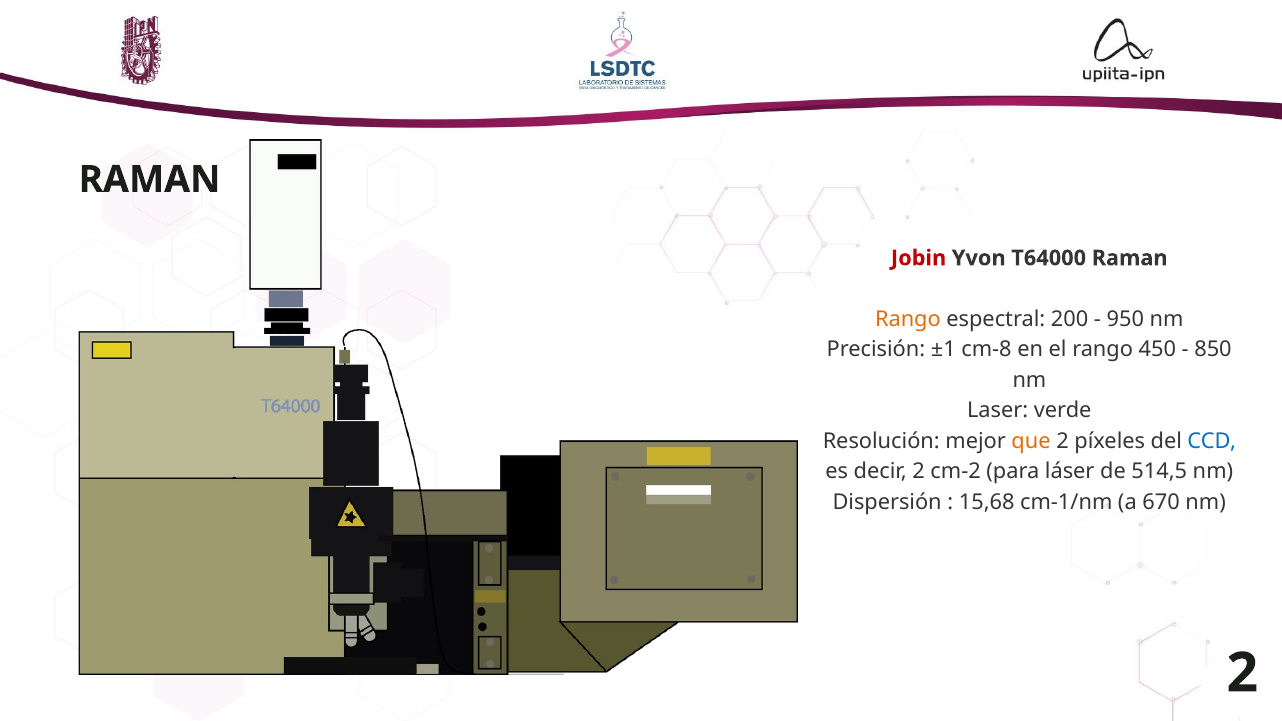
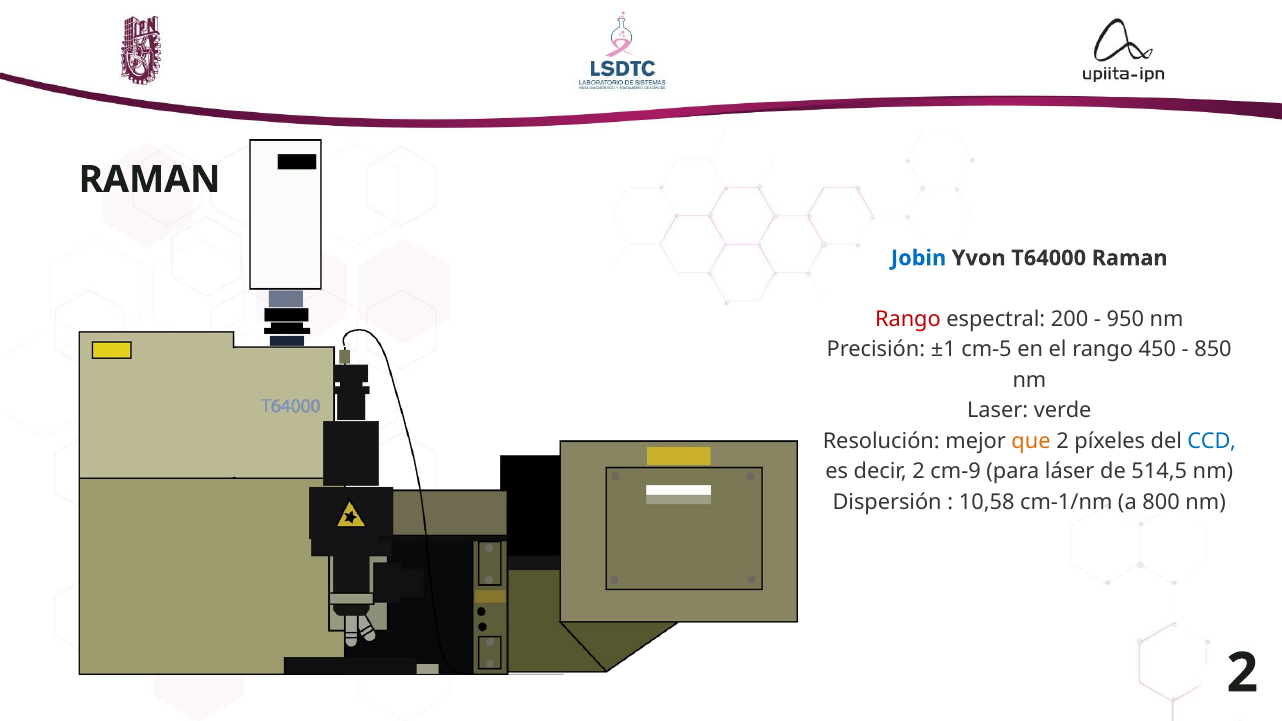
Jobin colour: red -> blue (919, 258)
Rango colour: orange -> red (908, 319)
cm-8: cm-8 -> cm-5 (987, 350)
cm-2: cm-2 -> cm-9 (956, 472)
15,68: 15,68 -> 10,58 (987, 502)
670: 670 -> 800 (1161, 502)
